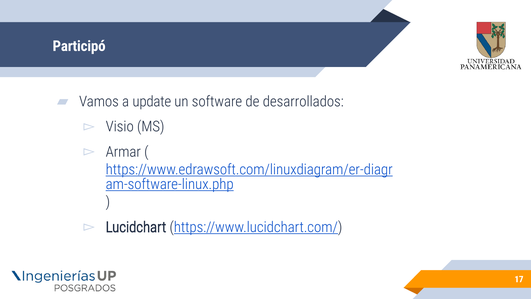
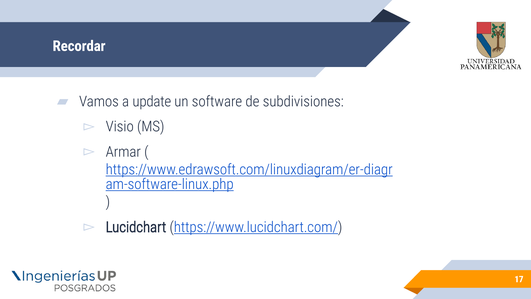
Participó: Participó -> Recordar (79, 46)
desarrollados: desarrollados -> subdivisiones (303, 102)
